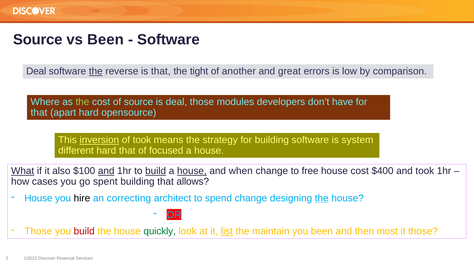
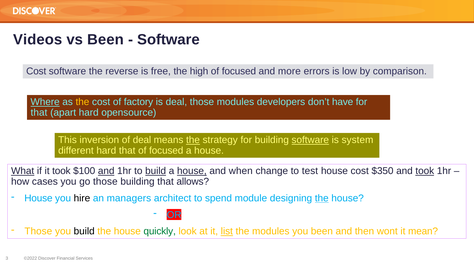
Source: Source -> Videos (38, 40)
Deal: Deal -> Cost (36, 72)
the underline: present -> none (96, 72)
is that: that -> free (161, 72)
tight: tight -> high (199, 72)
another: another -> focused (239, 72)
great: great -> more (289, 72)
Where underline: none -> present (45, 102)
the colour: light green -> yellow (82, 102)
of source: source -> factory (139, 102)
inversion underline: present -> none (99, 140)
of took: took -> deal (142, 140)
the underline: none -> present (193, 140)
software underline: none -> present (310, 140)
it also: also -> took (61, 171)
free: free -> test (310, 171)
$400: $400 -> $350 (383, 171)
took underline: none -> present (425, 171)
go spent: spent -> those (105, 182)
correcting: correcting -> managers (129, 199)
spend change: change -> module (251, 199)
build colour: red -> black (84, 232)
the maintain: maintain -> modules (271, 232)
most: most -> wont (387, 232)
it those: those -> mean (423, 232)
